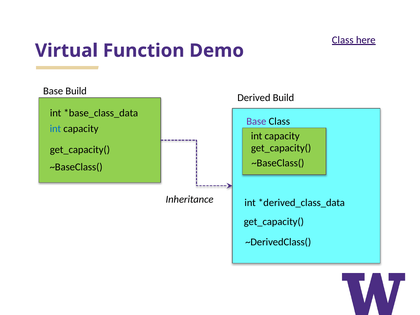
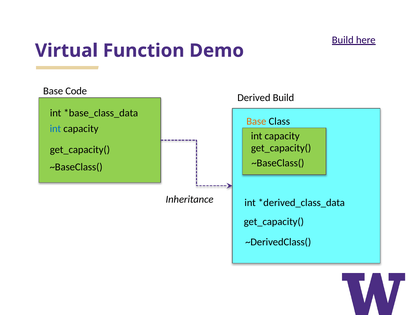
Class: Class -> Build (343, 40)
Base Build: Build -> Code (76, 91)
Base colour: purple -> orange (256, 121)
